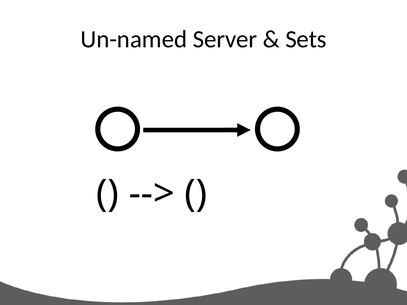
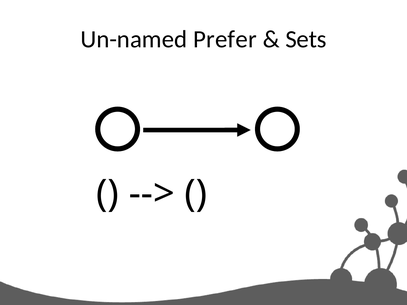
Server: Server -> Prefer (225, 39)
